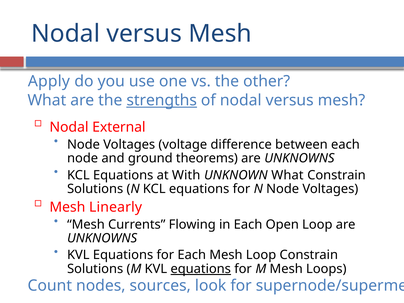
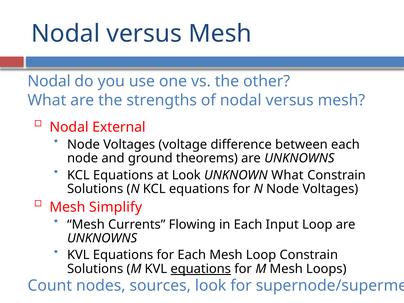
Apply: Apply -> Nodal (49, 81)
strengths underline: present -> none (162, 100)
at With: With -> Look (186, 175)
Linearly: Linearly -> Simplify (116, 207)
Open: Open -> Input (282, 224)
